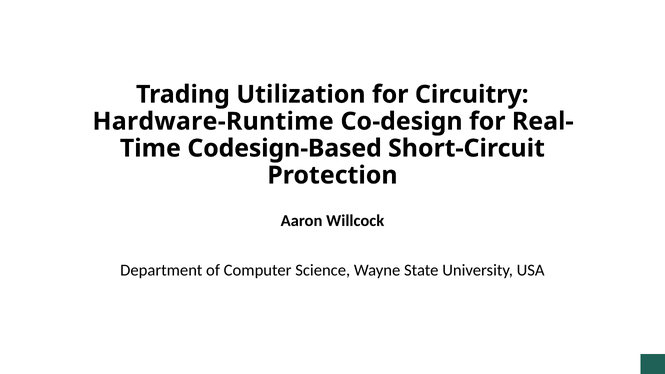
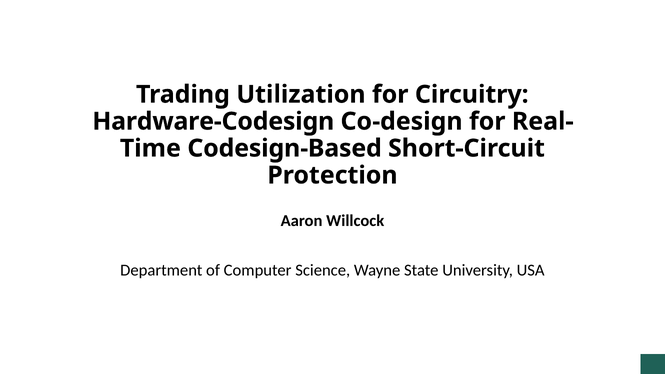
Hardware-Runtime: Hardware-Runtime -> Hardware-Codesign (213, 121)
